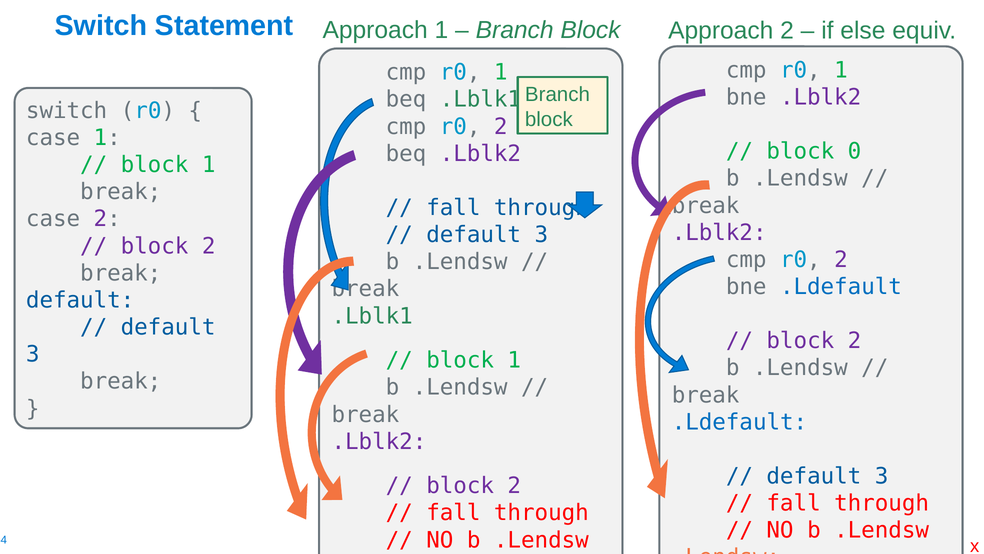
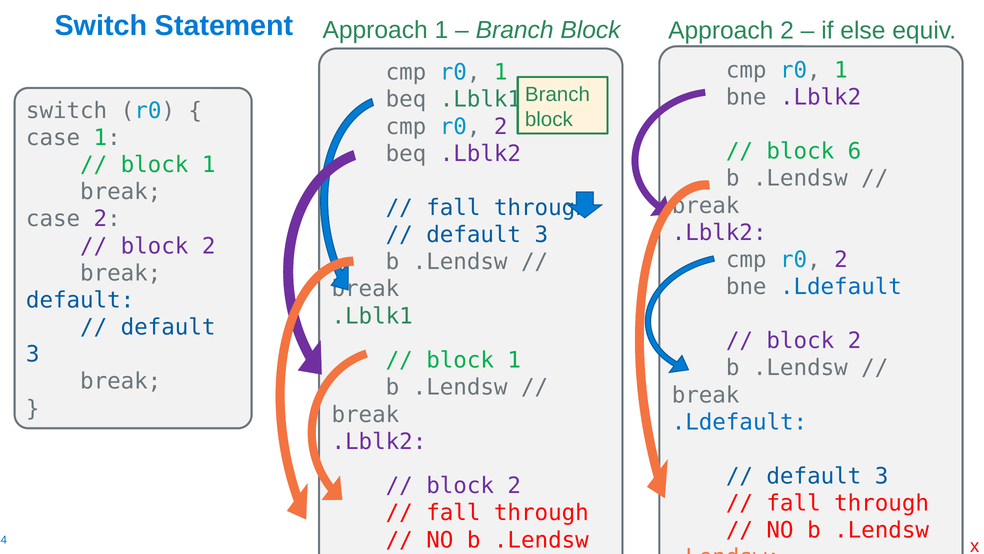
0: 0 -> 6 (854, 151)
